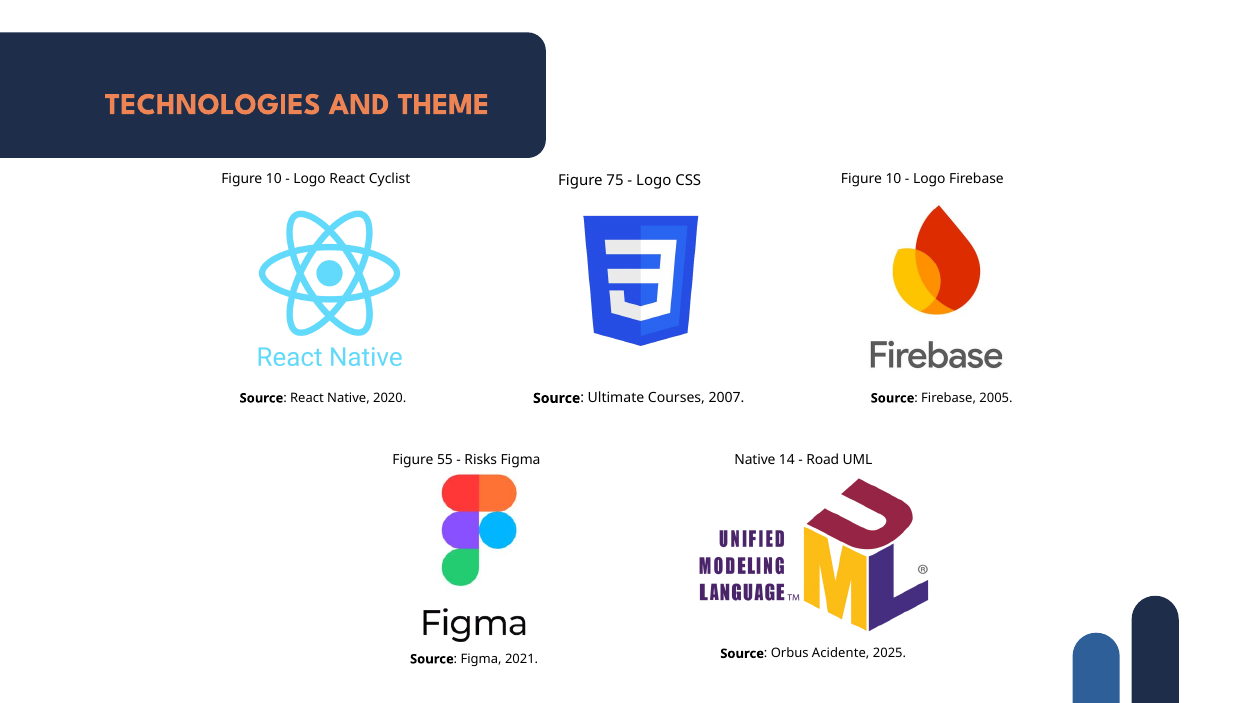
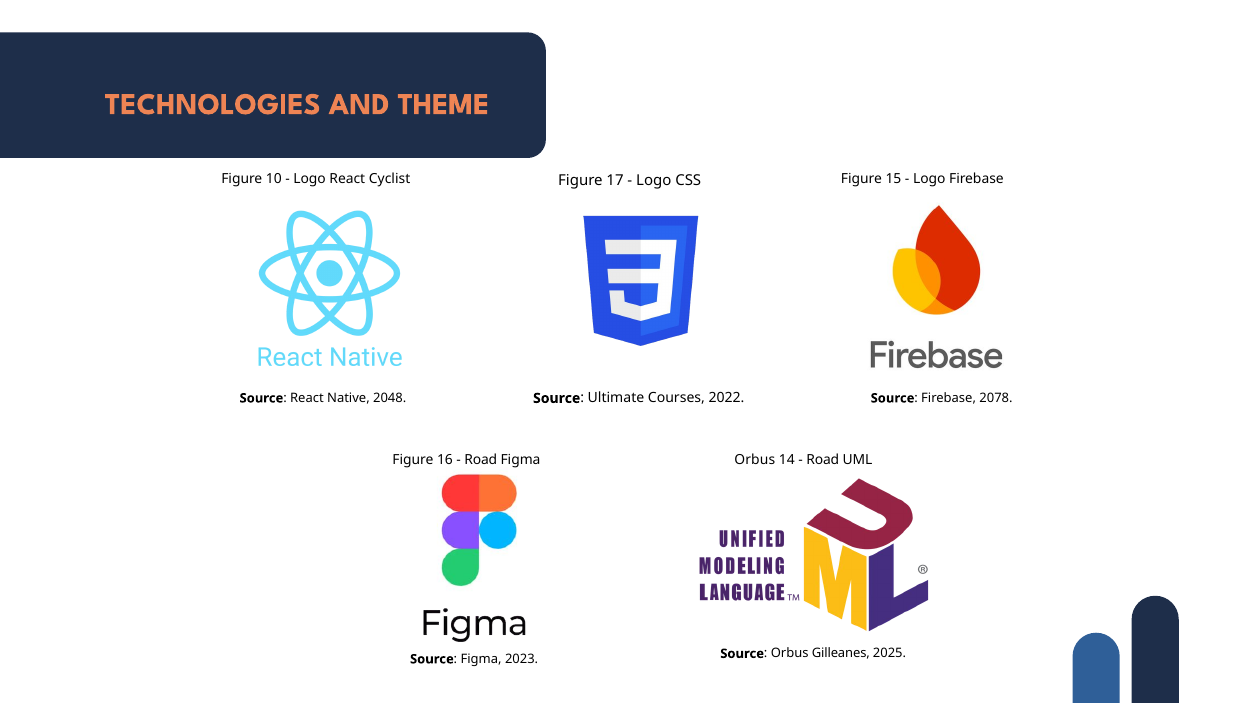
10: 10 -> 15 (894, 179)
75: 75 -> 17 (615, 180)
2007: 2007 -> 2022 (727, 398)
2020: 2020 -> 2048 (390, 398)
2005: 2005 -> 2078 (996, 398)
55: 55 -> 16 (445, 460)
Risks: Risks -> Road (481, 460)
Native: Native -> Orbus (755, 460)
Acidente: Acidente -> Gilleanes (841, 653)
2021: 2021 -> 2023 (522, 659)
